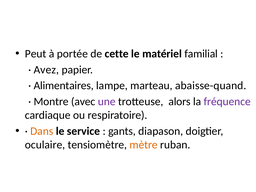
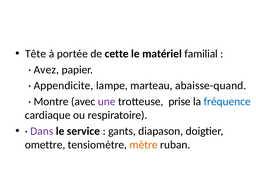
Peut: Peut -> Tête (36, 54)
Alimentaires: Alimentaires -> Appendicite (64, 86)
alors: alors -> prise (180, 102)
fréquence colour: purple -> blue (227, 102)
Dans colour: orange -> purple (42, 131)
oculaire: oculaire -> omettre (45, 145)
